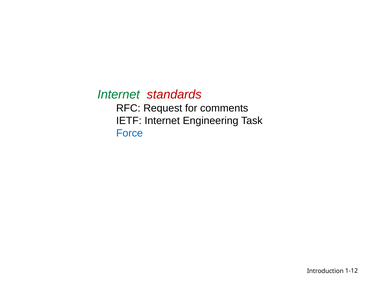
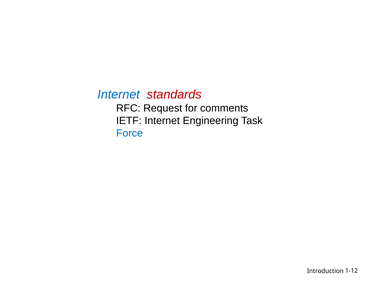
Internet colour: green -> blue (119, 95)
